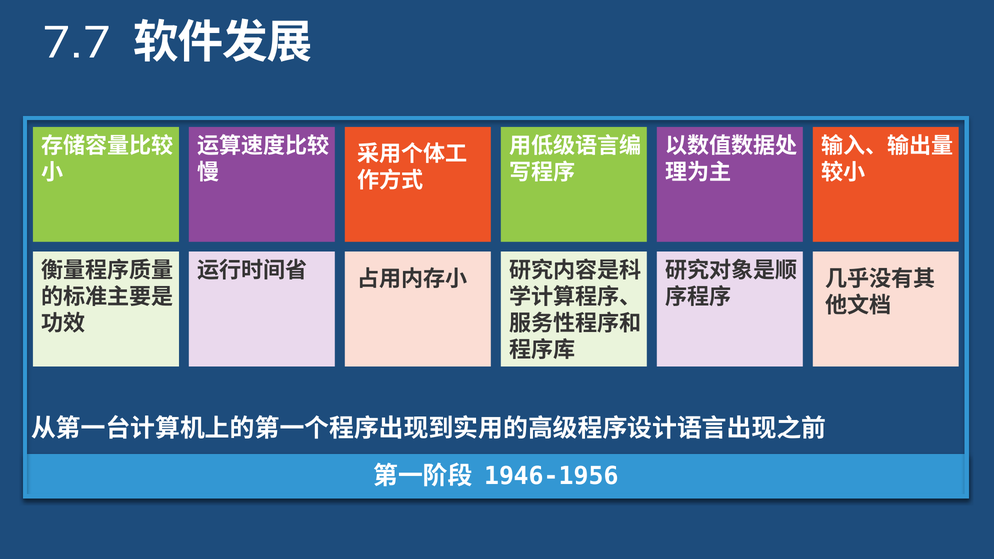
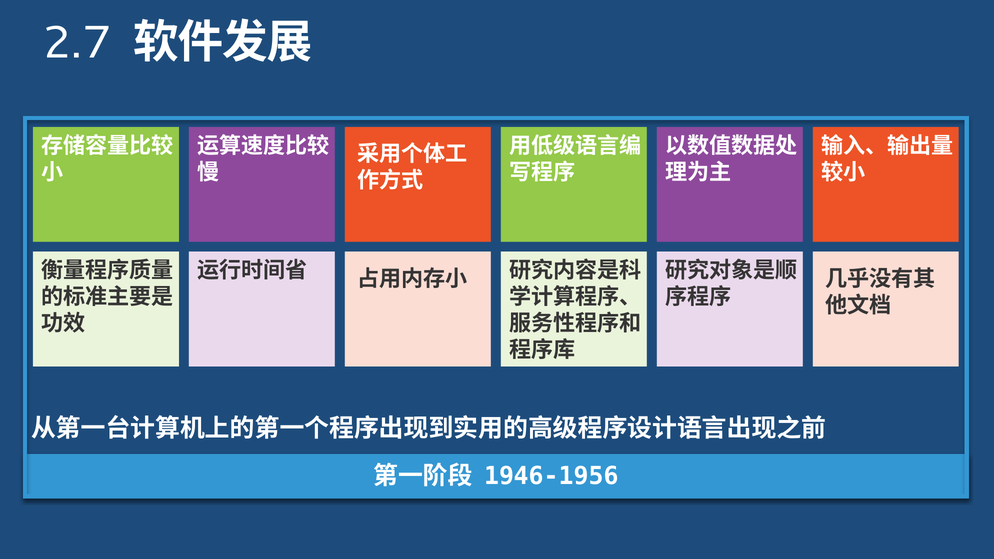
7.7: 7.7 -> 2.7 (77, 43)
